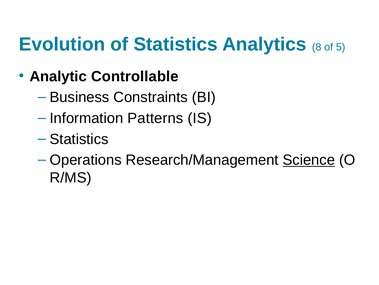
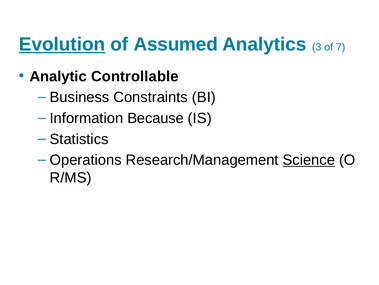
Evolution underline: none -> present (62, 44)
of Statistics: Statistics -> Assumed (176, 44)
8: 8 -> 3 (317, 47)
5: 5 -> 7 (341, 47)
Patterns: Patterns -> Because (156, 118)
